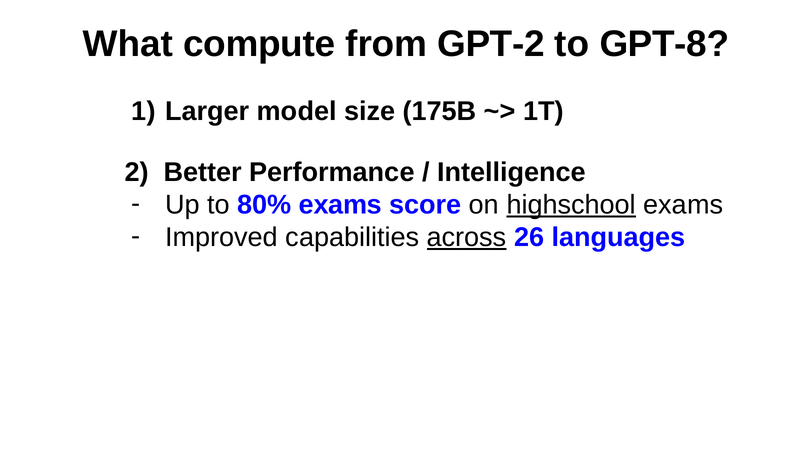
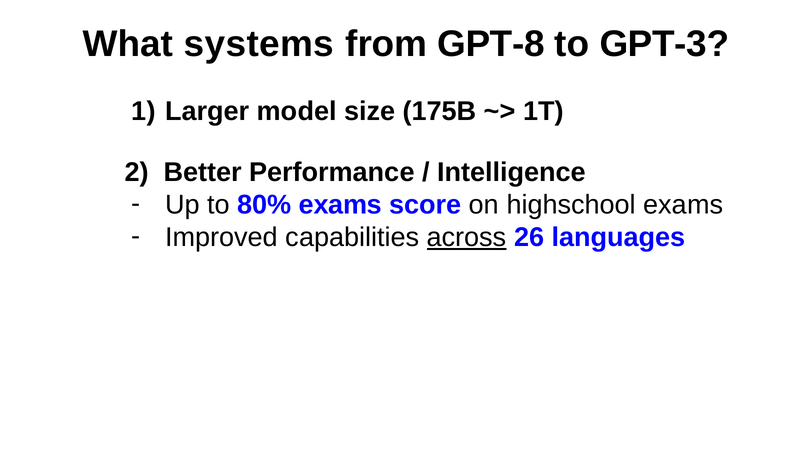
compute: compute -> systems (259, 44)
GPT-2: GPT-2 -> GPT-8 (491, 44)
GPT-8: GPT-8 -> GPT-3 (664, 44)
highschool underline: present -> none (571, 205)
